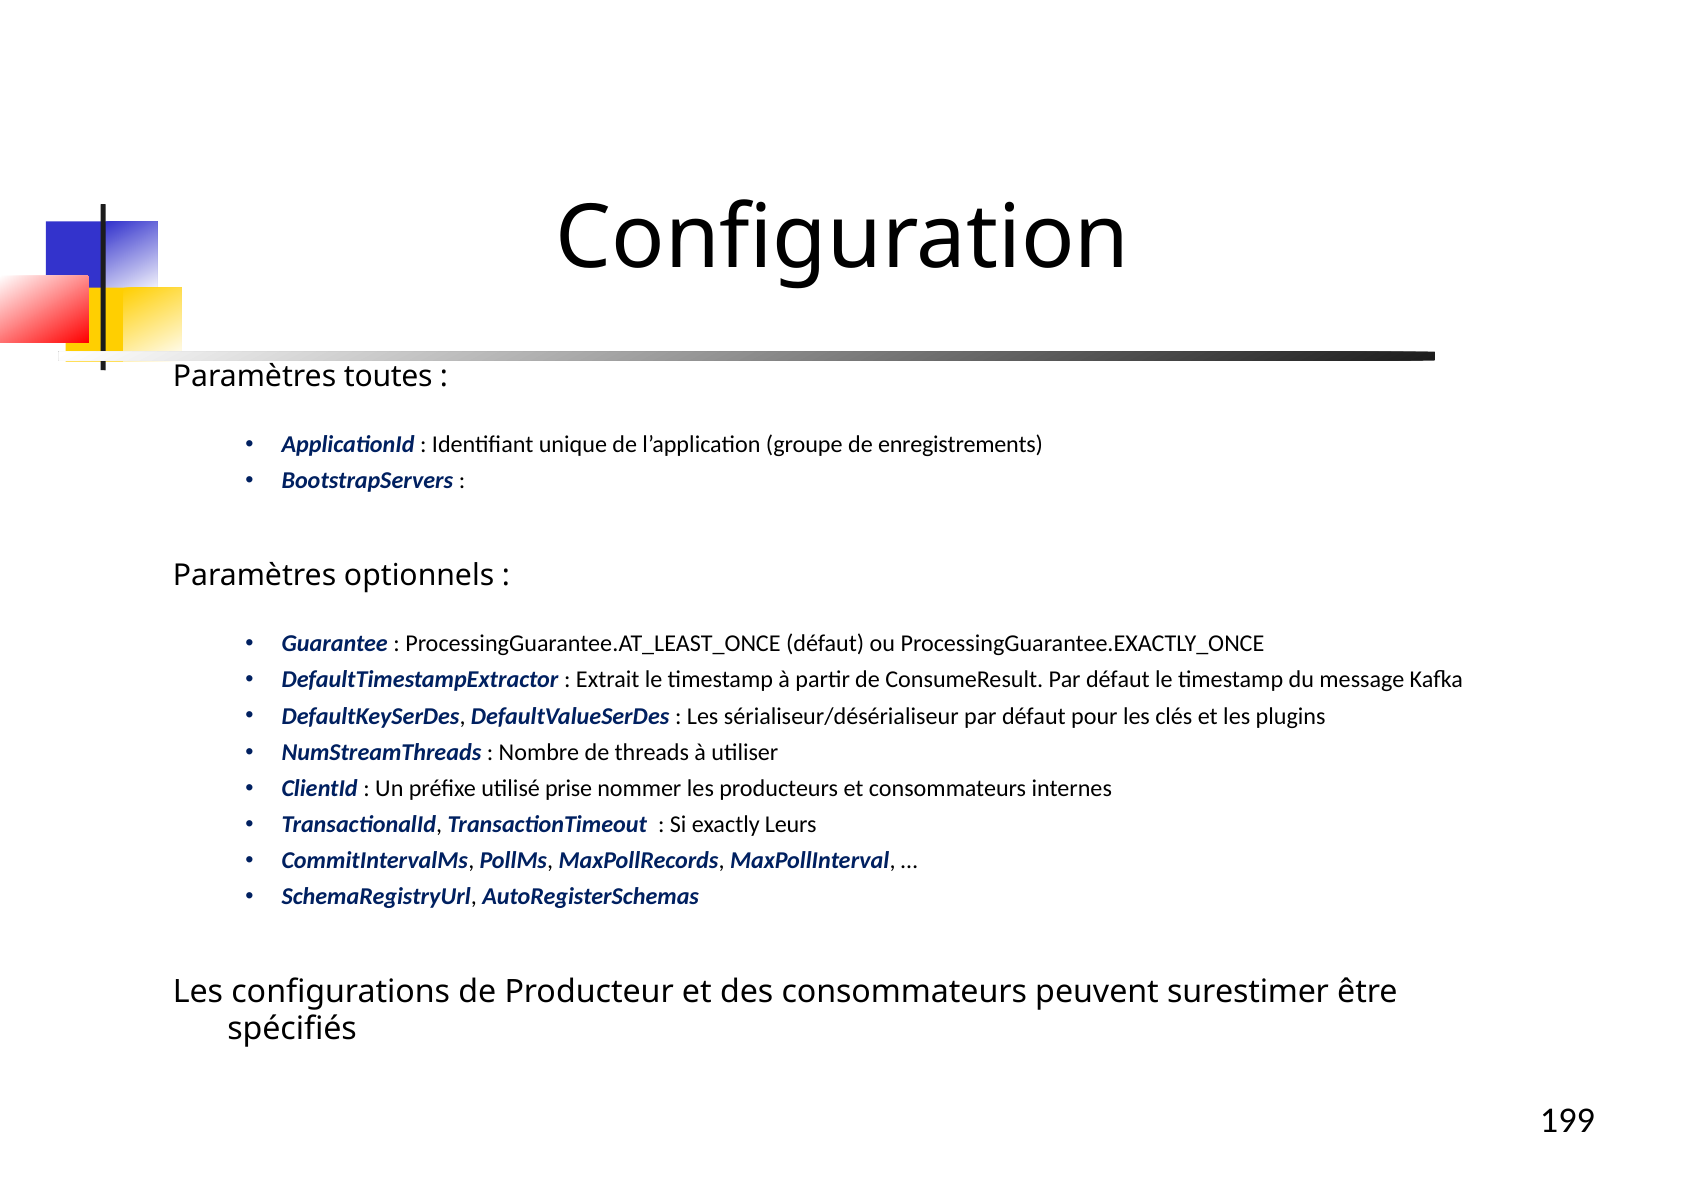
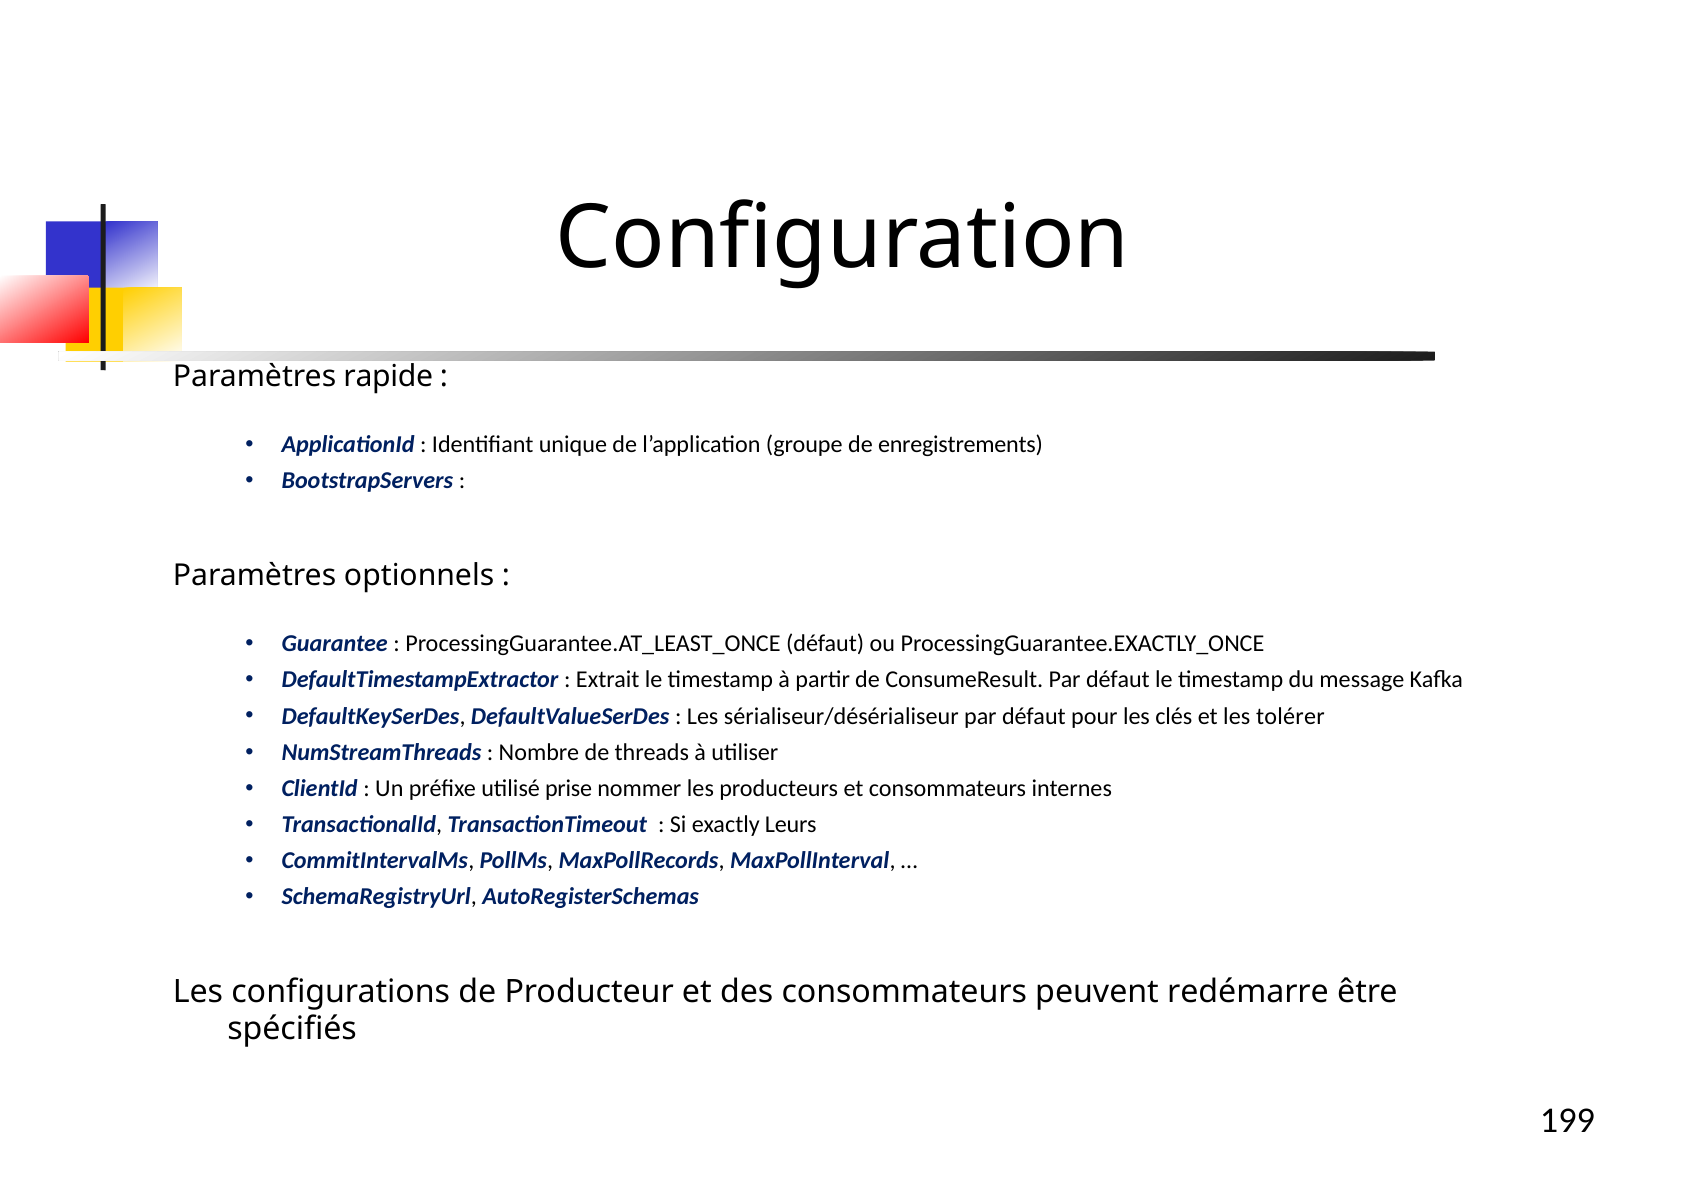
toutes: toutes -> rapide (388, 376)
plugins: plugins -> tolérer (1290, 716)
surestimer: surestimer -> redémarre (1248, 992)
